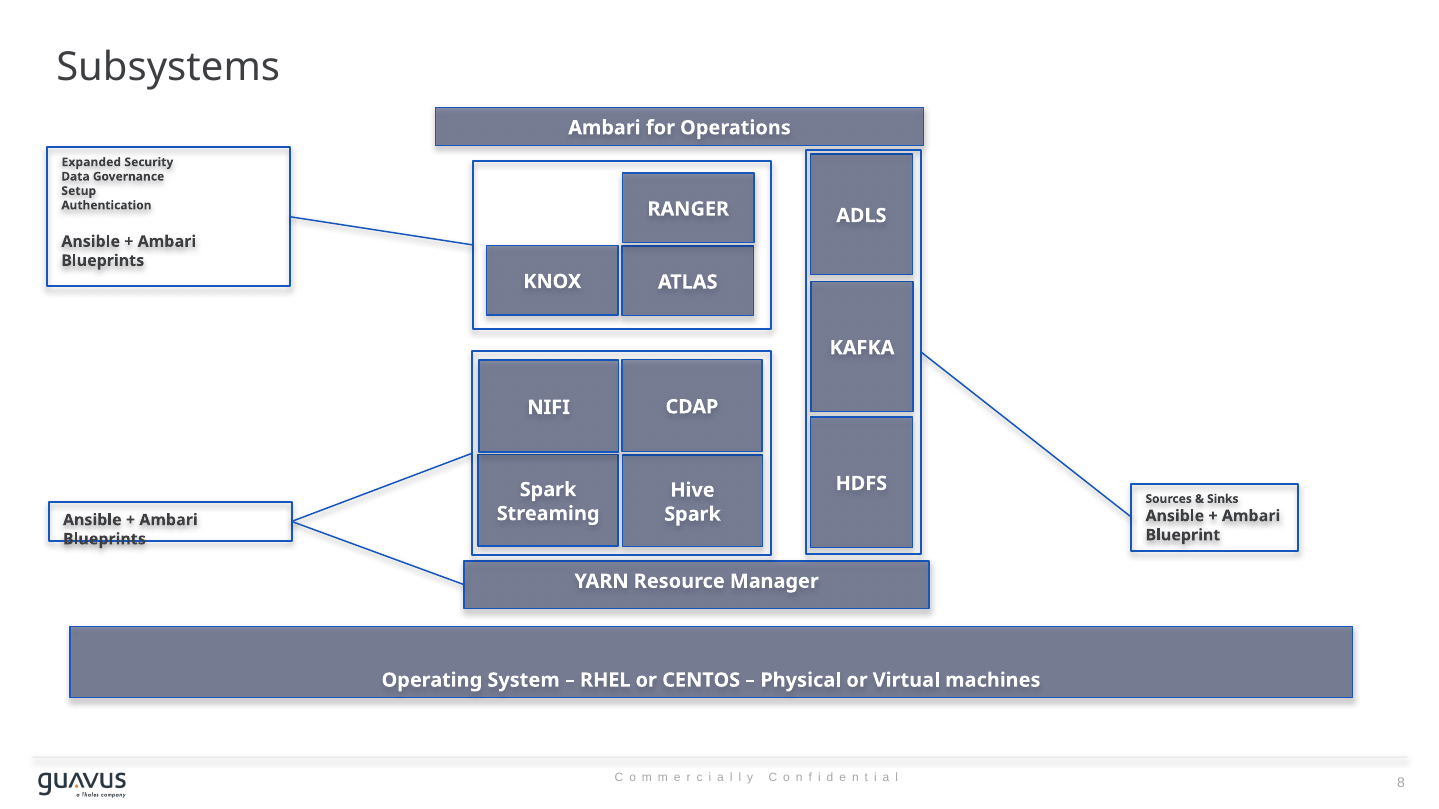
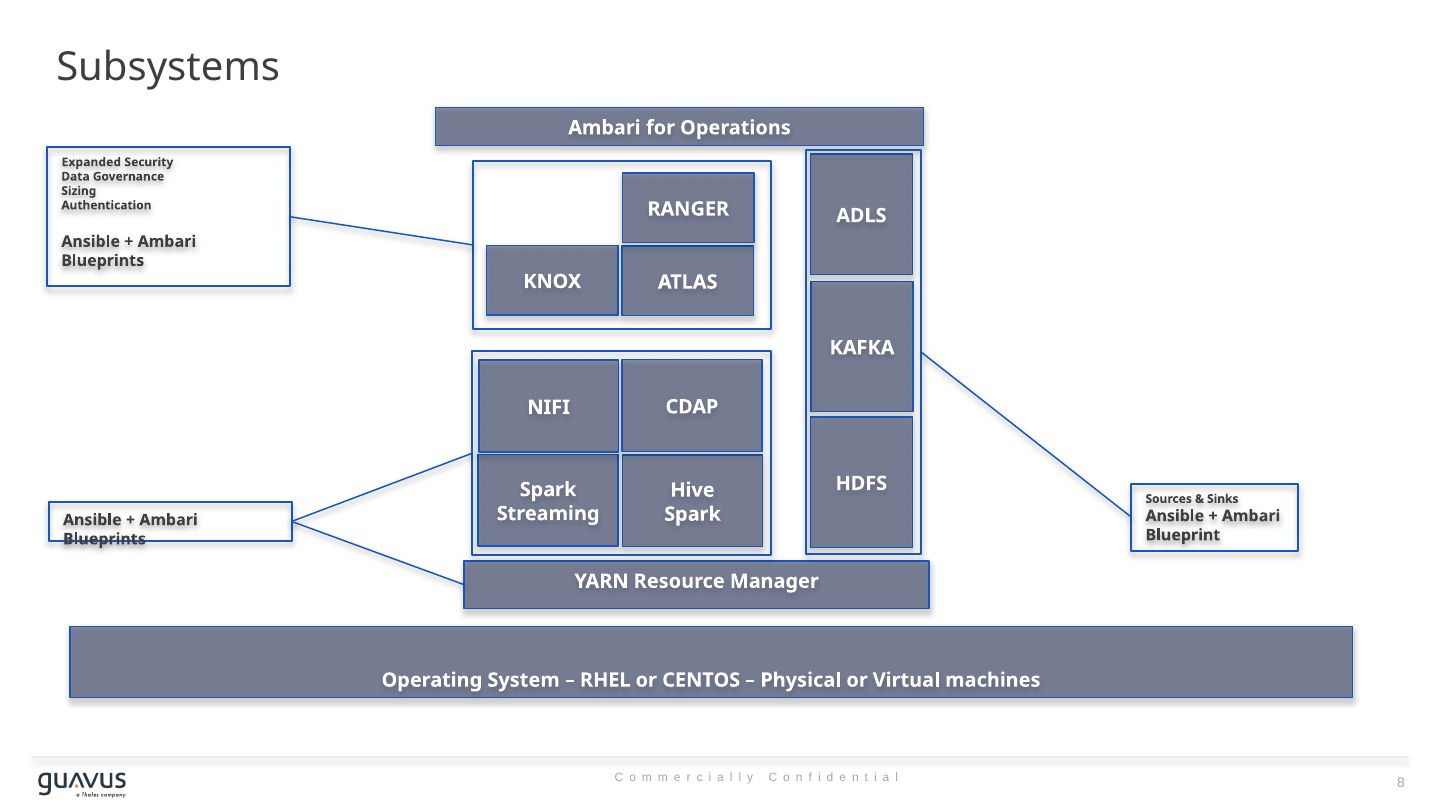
Setup: Setup -> Sizing (79, 191)
